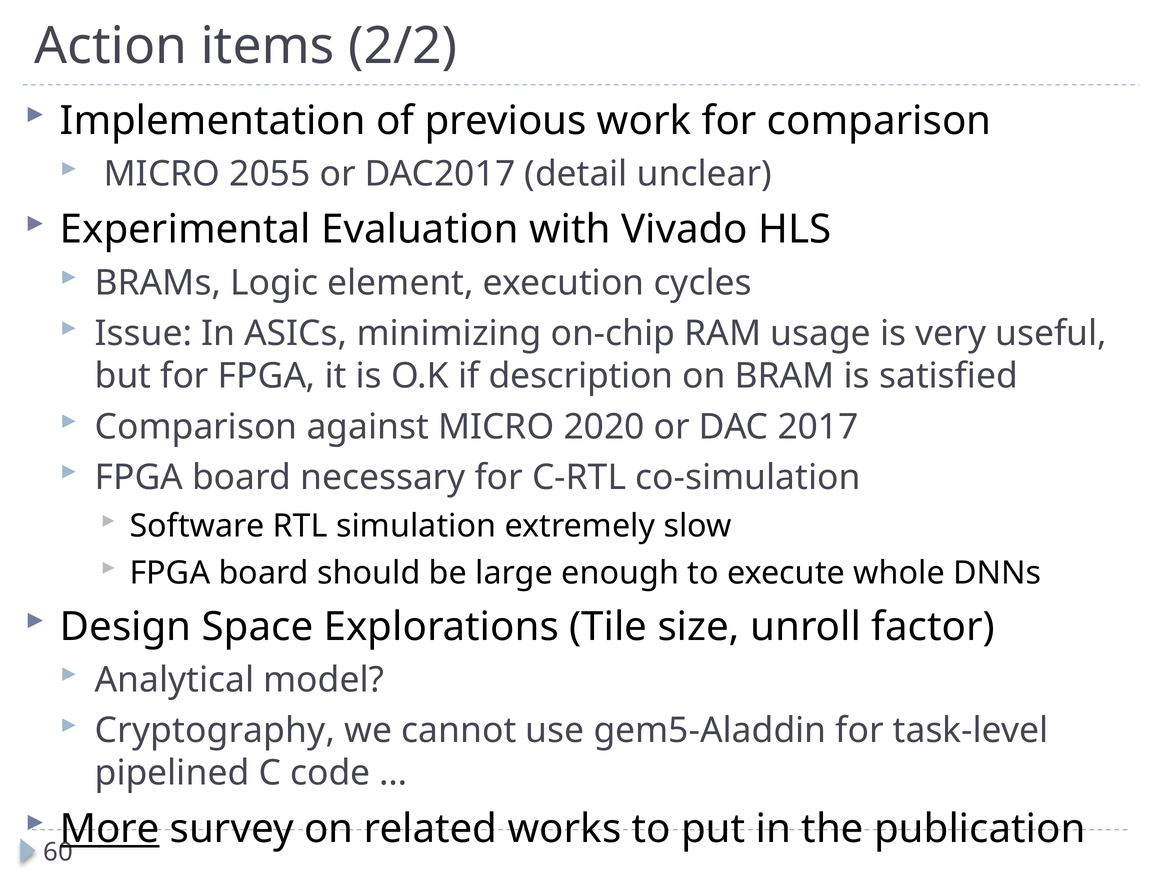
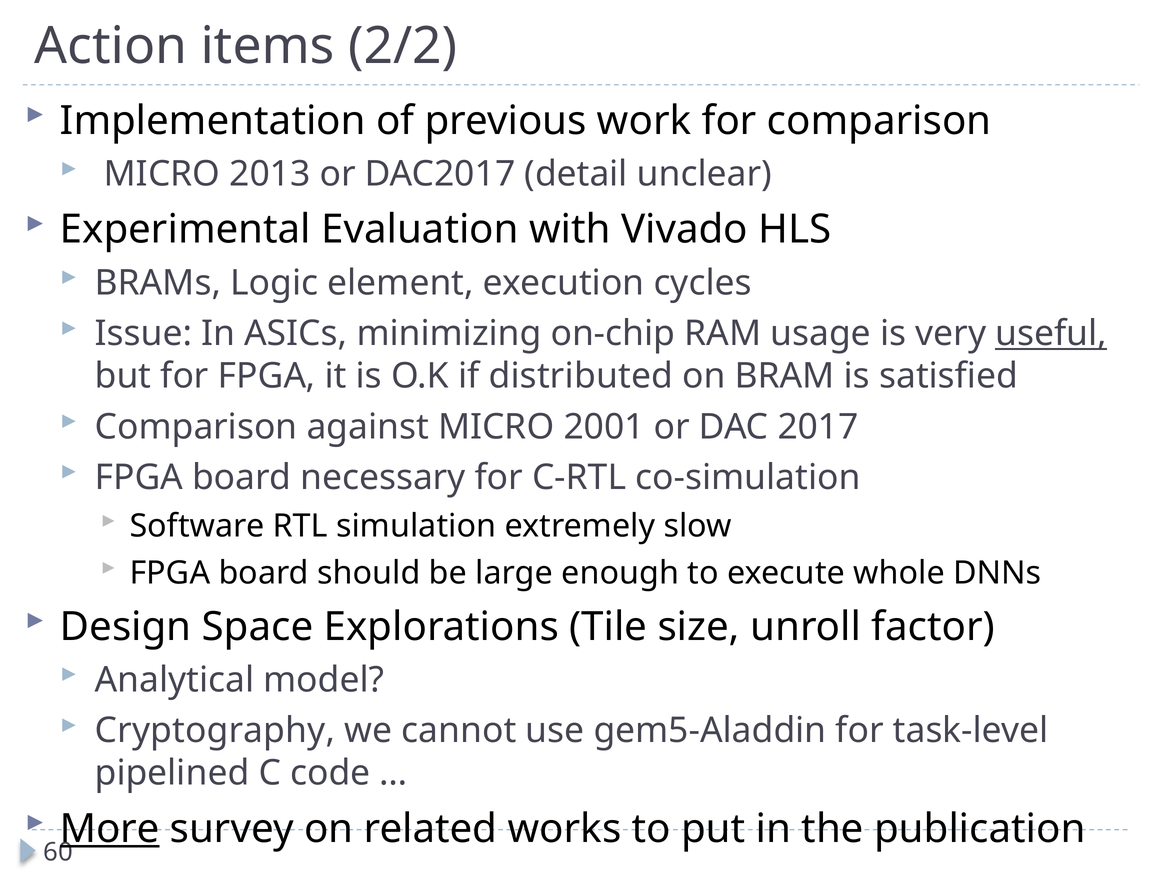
2055: 2055 -> 2013 (270, 174)
useful underline: none -> present (1051, 333)
description: description -> distributed (581, 376)
2020: 2020 -> 2001 (604, 427)
